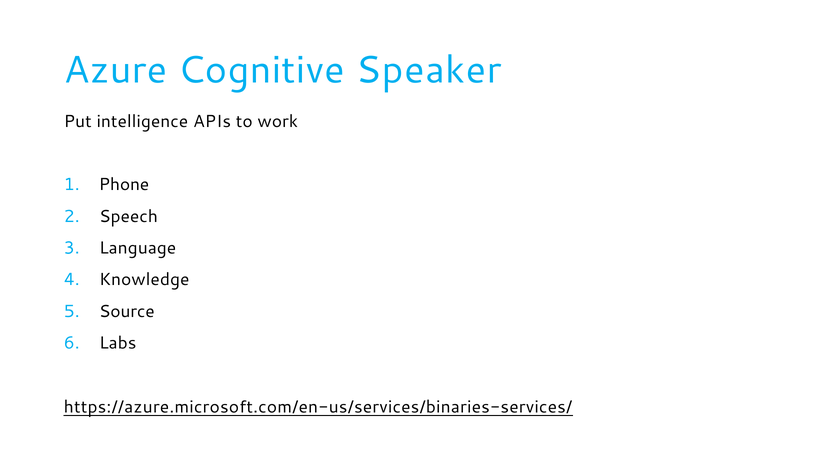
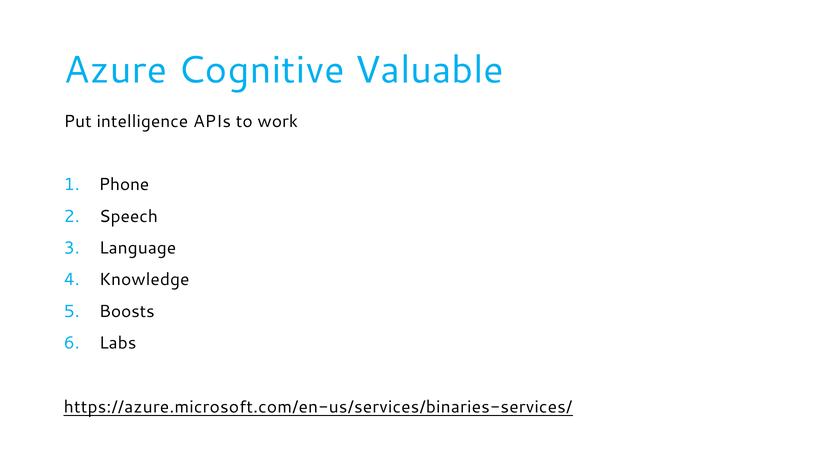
Speaker: Speaker -> Valuable (429, 70)
Source: Source -> Boosts (127, 312)
